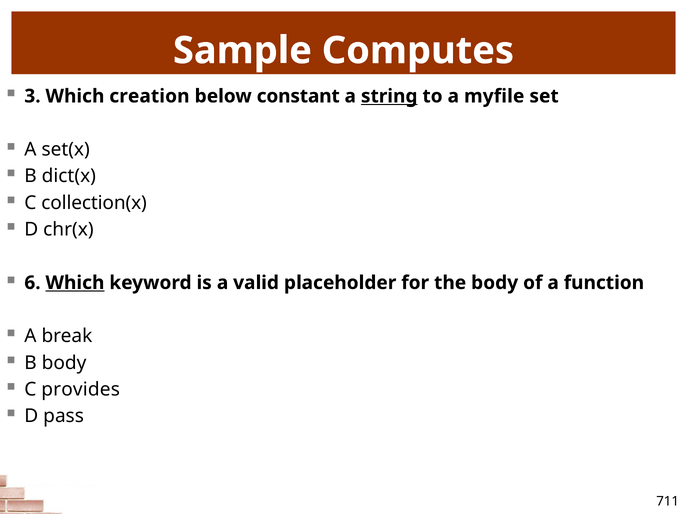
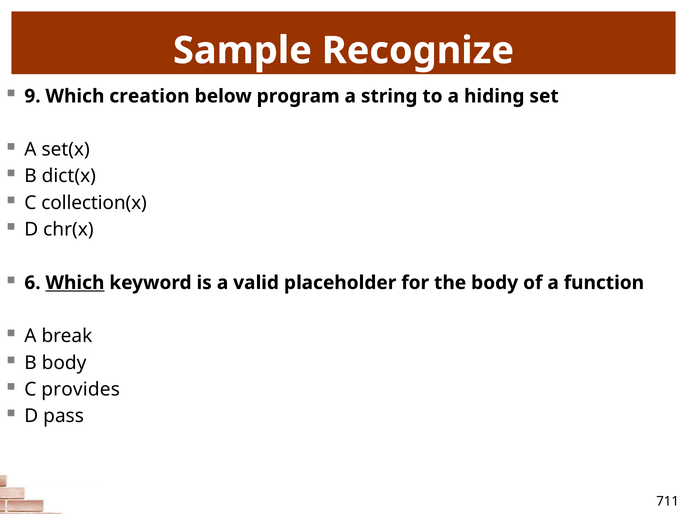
Computes: Computes -> Recognize (418, 51)
3: 3 -> 9 (32, 96)
constant: constant -> program (298, 96)
string underline: present -> none (389, 96)
myfile: myfile -> hiding (494, 96)
